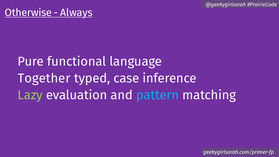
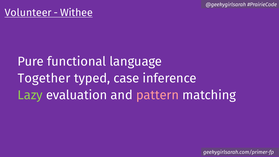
Otherwise: Otherwise -> Volunteer (28, 13)
Always: Always -> Withee (76, 13)
pattern colour: light blue -> pink (158, 95)
